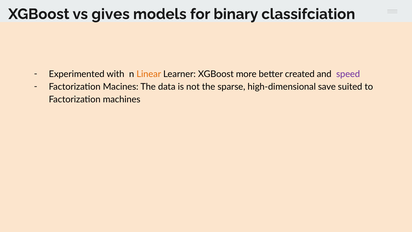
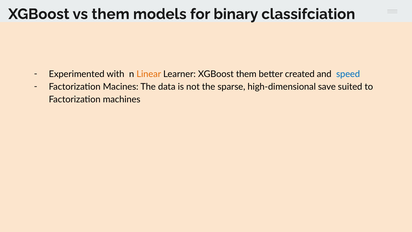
vs gives: gives -> them (111, 14)
XGBoost more: more -> them (246, 74)
speed colour: purple -> blue (348, 74)
